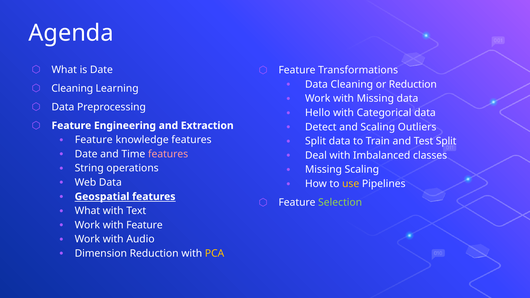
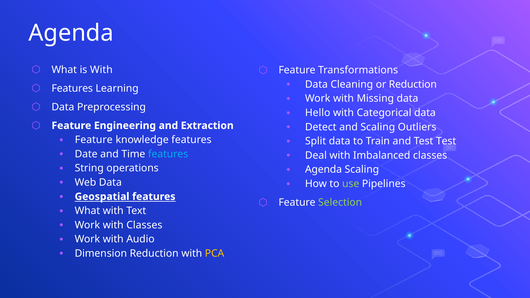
is Date: Date -> With (101, 70)
Cleaning: Cleaning -> Features (72, 88)
Test Split: Split -> Test (446, 141)
features colour: pink -> light blue (168, 154)
Missing: Missing -> Agenda (323, 170)
use colour: yellow -> light green (351, 184)
with Feature: Feature -> Classes (144, 225)
